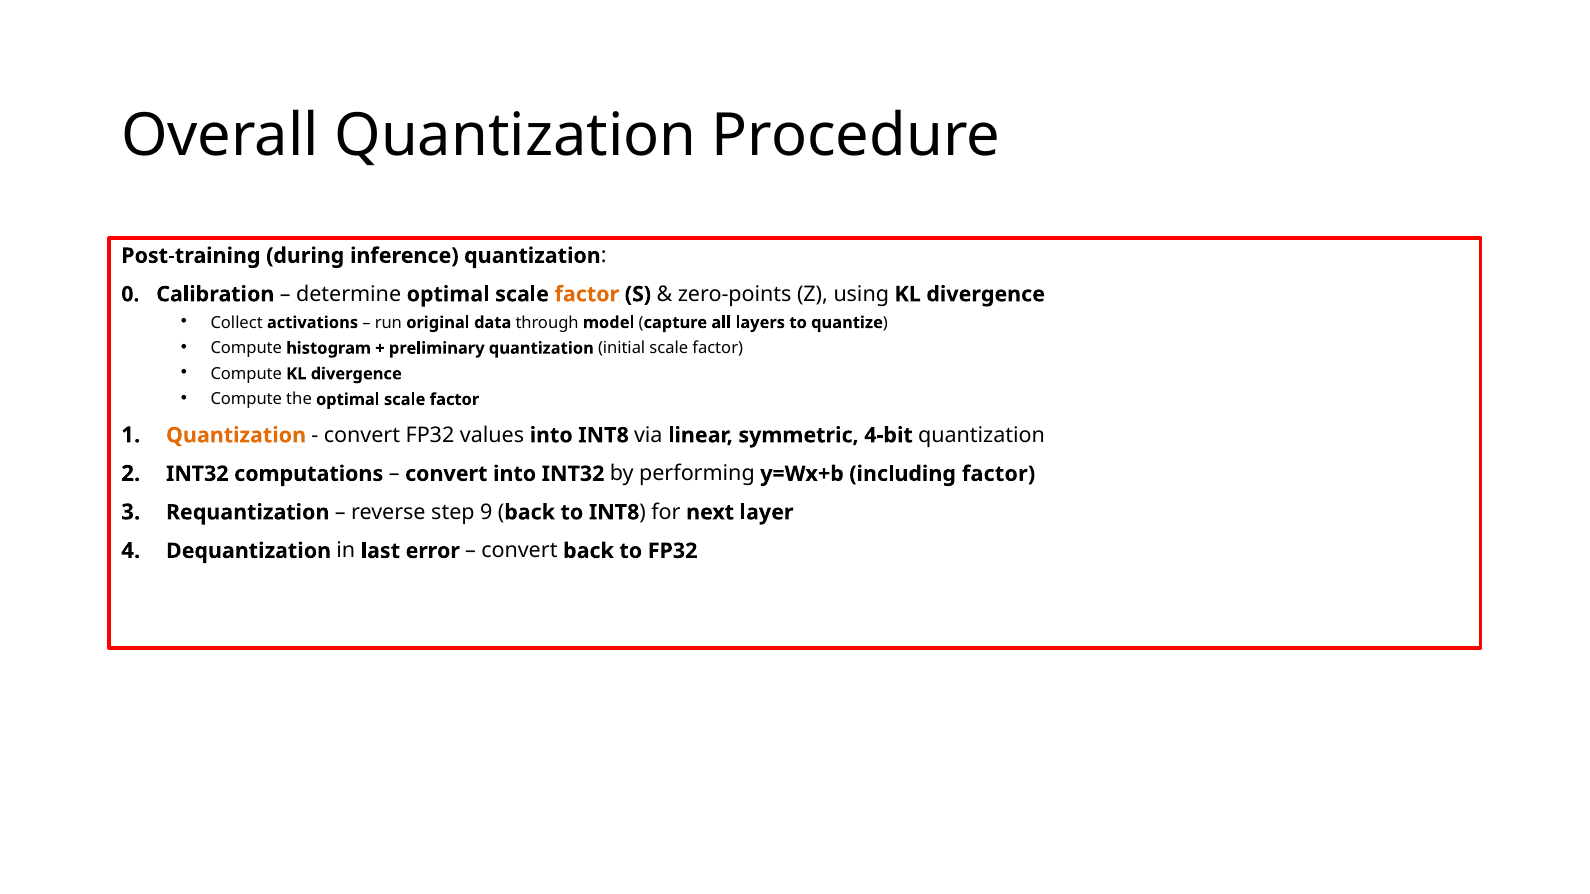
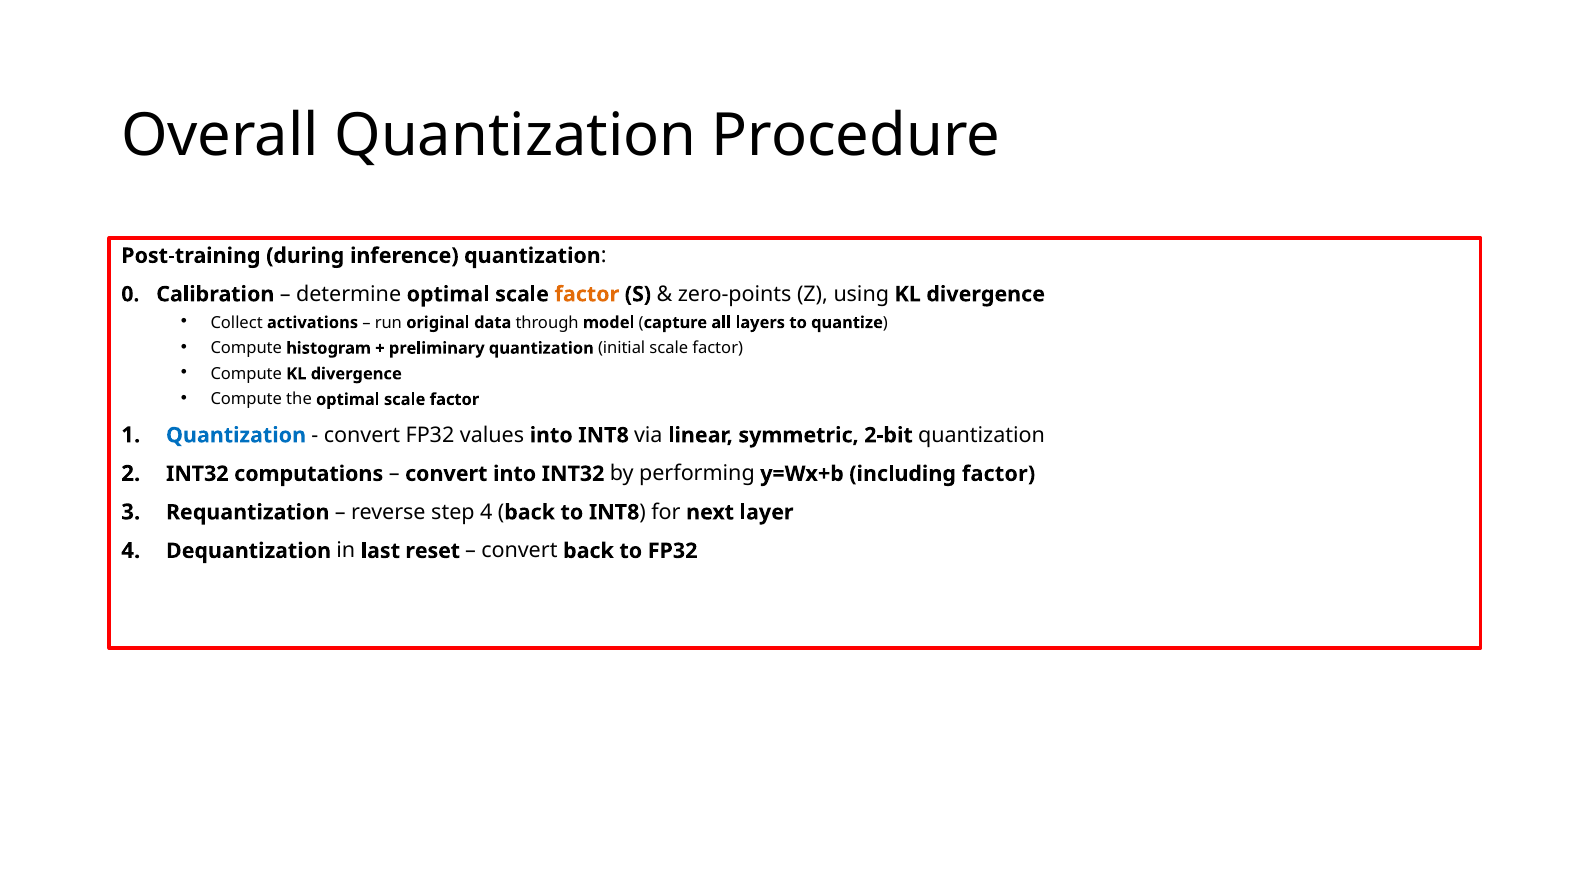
Quantization colour: orange -> blue (236, 435)
4-bit: 4-bit -> 2-bit (888, 435)
step 9: 9 -> 4 (486, 513)
error: error -> reset (433, 551)
